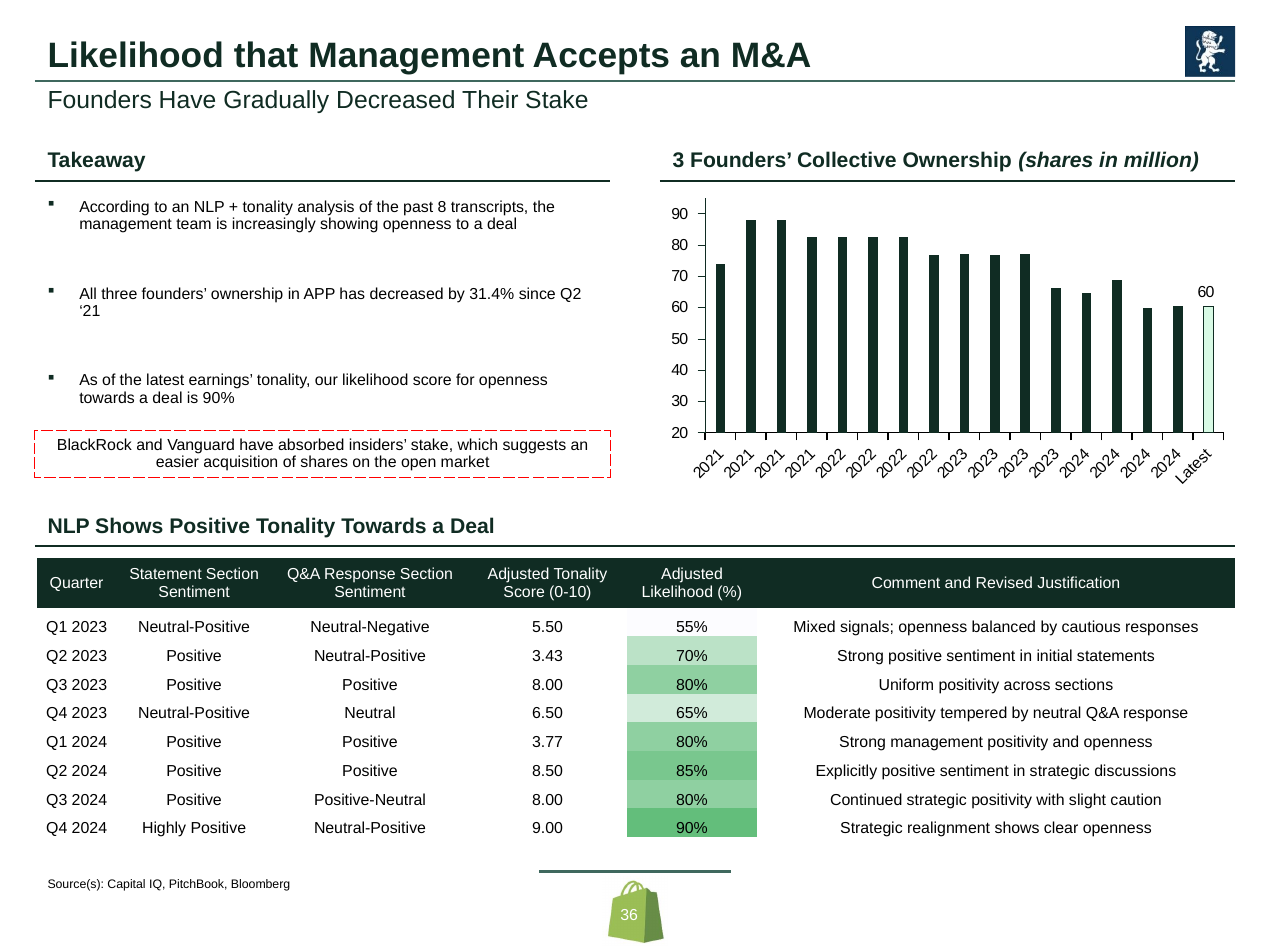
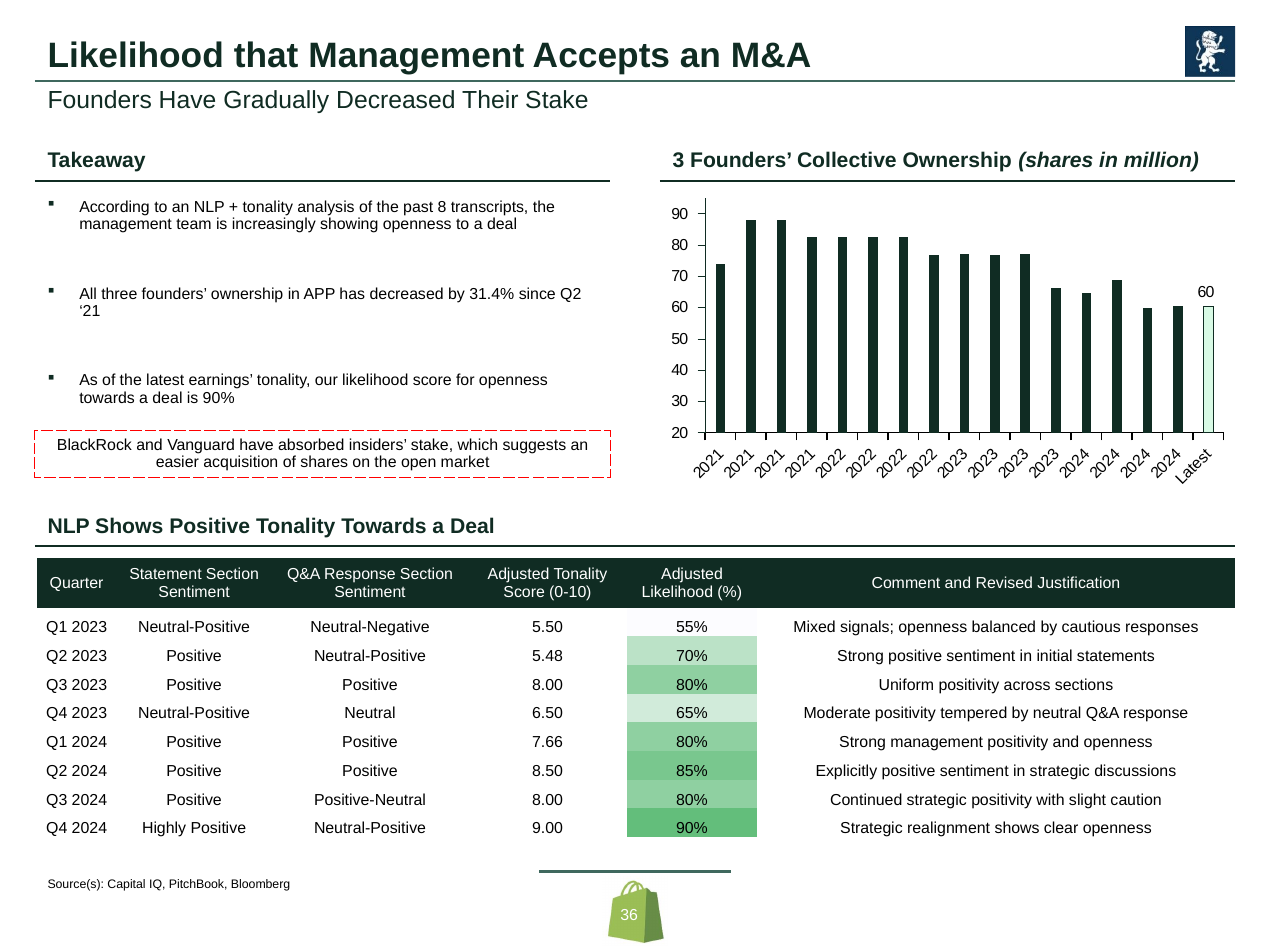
3.43: 3.43 -> 5.48 (548, 657)
3.77: 3.77 -> 7.66 (548, 743)
